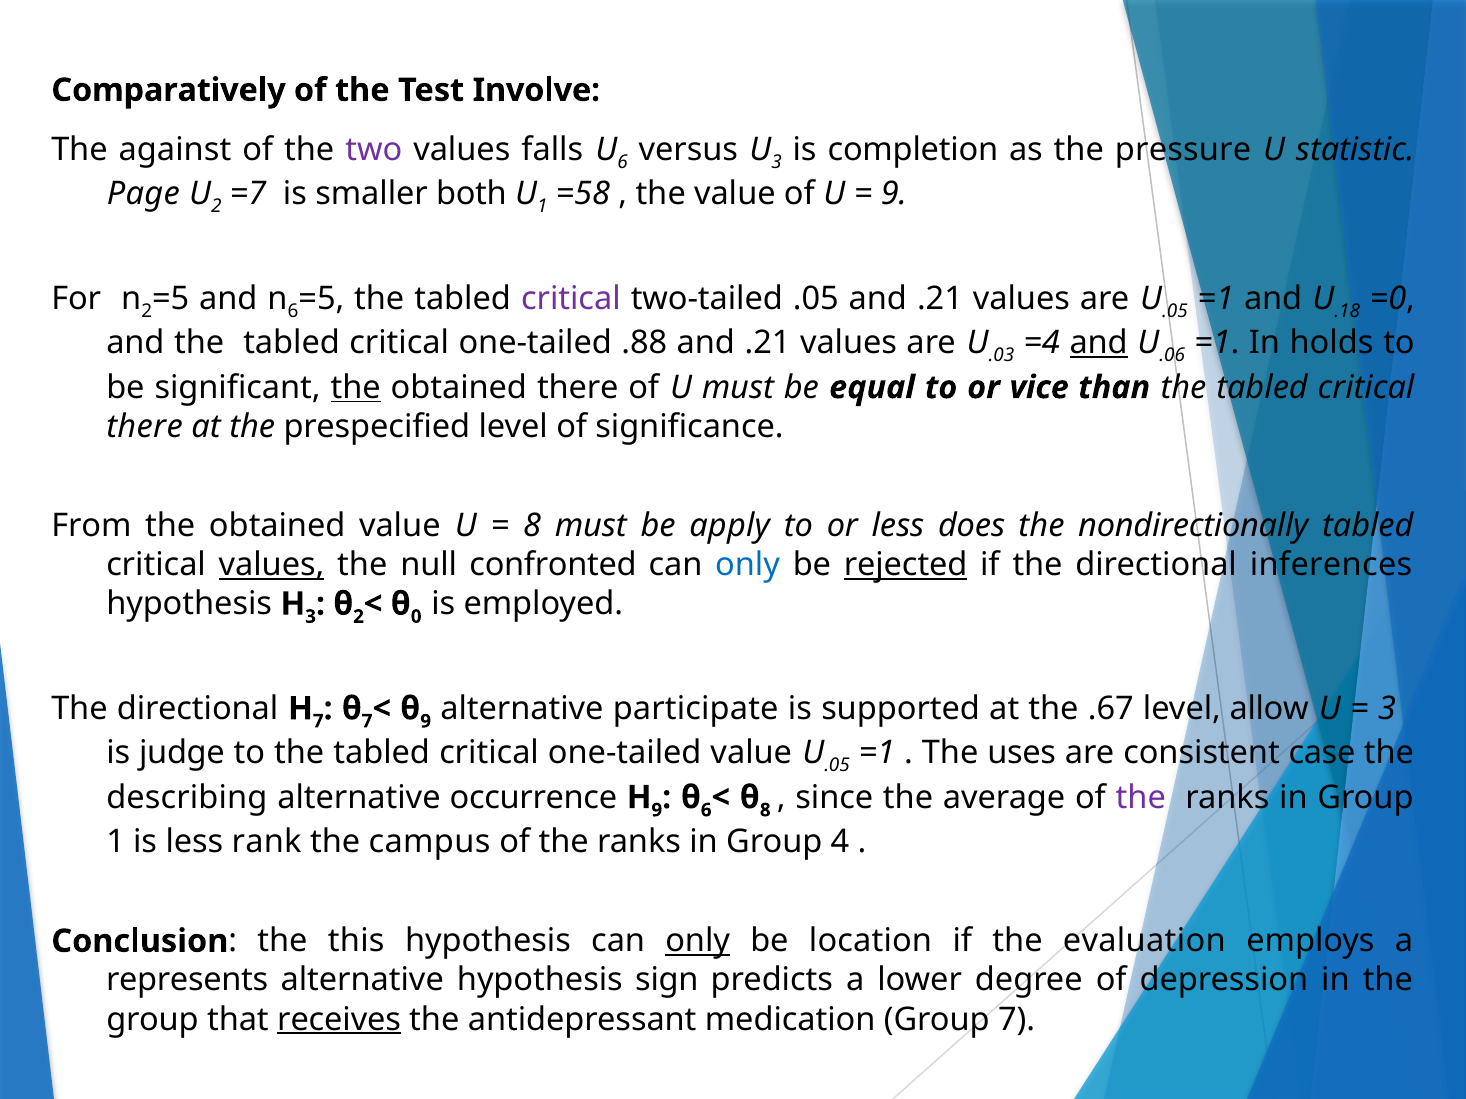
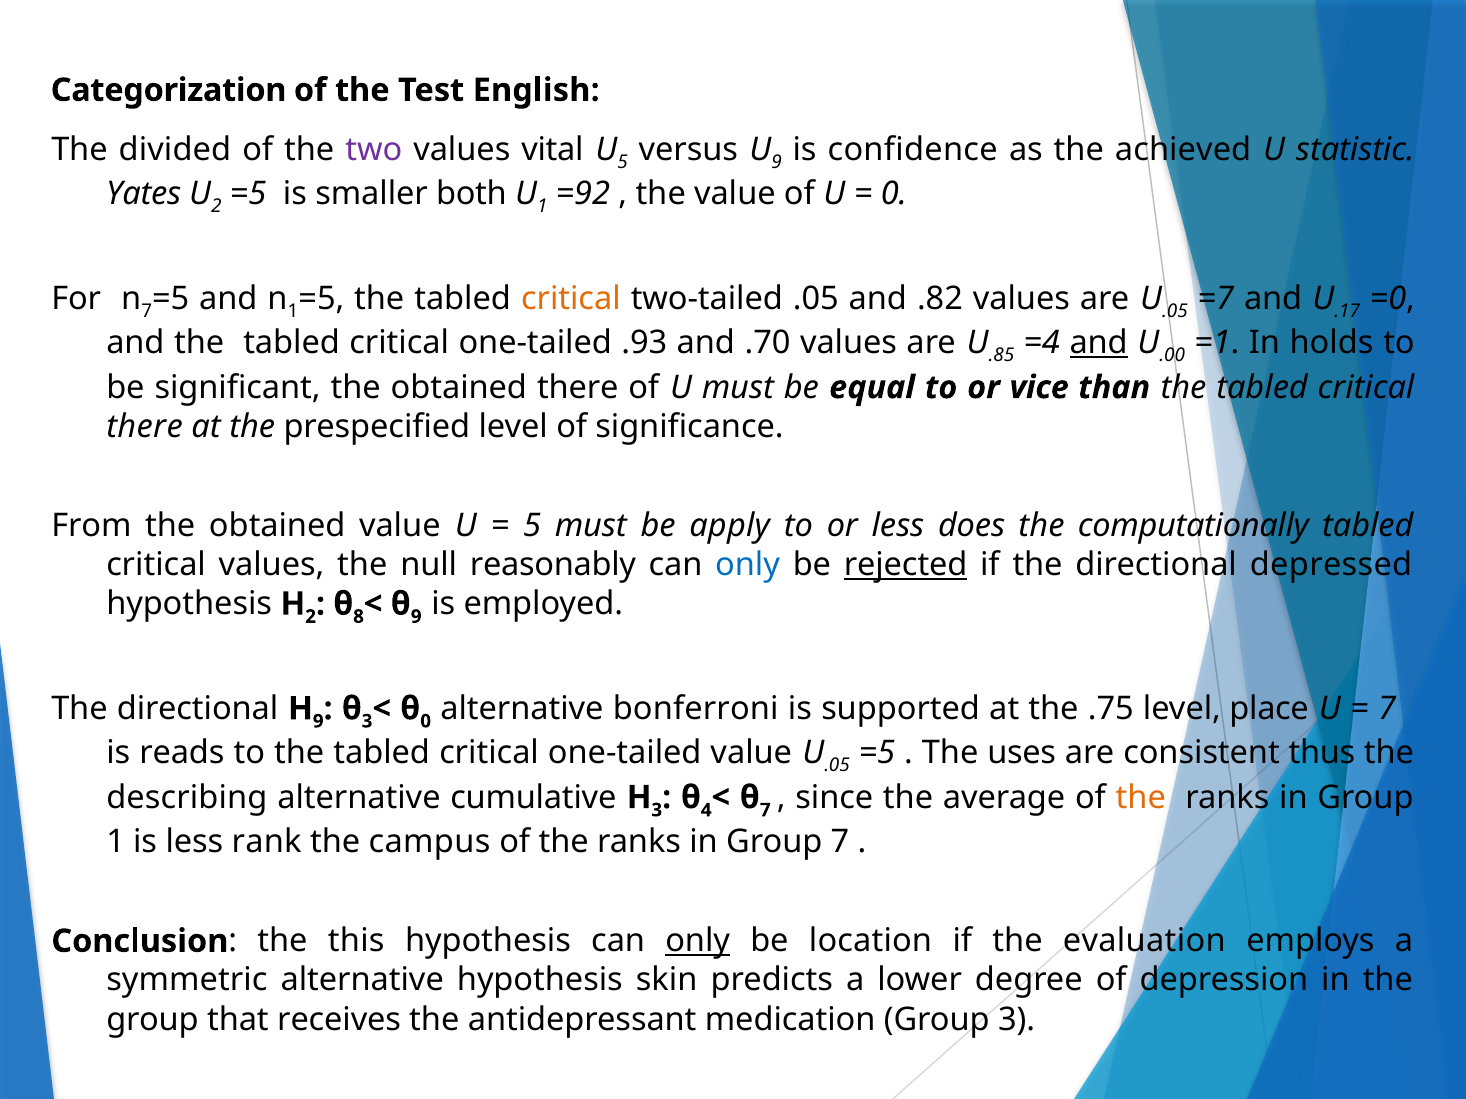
Comparatively: Comparatively -> Categorization (169, 90)
Involve: Involve -> English (536, 90)
against: against -> divided (175, 150)
falls: falls -> vital (552, 150)
U 6: 6 -> 5 (623, 162)
U 3: 3 -> 9 (777, 162)
completion: completion -> confidence (913, 150)
pressure: pressure -> achieved (1183, 150)
Page: Page -> Yates (144, 194)
2 =7: =7 -> =5 (248, 194)
=58: =58 -> =92 (583, 194)
9: 9 -> 0 (894, 194)
2: 2 -> 7 (147, 311)
6: 6 -> 1 (293, 311)
critical colour: purple -> orange (571, 299)
.05 and .21: .21 -> .82 (940, 299)
are U .05 =1: =1 -> =7 (1216, 299)
.18: .18 -> .17 (1347, 311)
.88: .88 -> .93 (644, 343)
.21: .21 -> .70 (768, 343)
.03: .03 -> .85 (1001, 356)
.06: .06 -> .00 (1172, 356)
the underline: present -> none (356, 388)
8: 8 -> 5 (532, 526)
nondirectionally: nondirectionally -> computationally (1193, 526)
values underline: present -> none (272, 565)
confronted: confronted -> reasonably (553, 565)
inferences: inferences -> depressed (1331, 565)
3: 3 -> 2 (311, 617)
2: 2 -> 8 (359, 617)
0: 0 -> 9 (416, 617)
7: 7 -> 9 (318, 722)
7: 7 -> 3 (367, 722)
9: 9 -> 0 (426, 722)
participate: participate -> bonferroni (696, 709)
.67: .67 -> .75 (1111, 709)
allow: allow -> place (1269, 709)
3: 3 -> 7 (1387, 709)
judge: judge -> reads (182, 753)
value U .05 =1: =1 -> =5 (877, 753)
case: case -> thus (1322, 753)
occurrence: occurrence -> cumulative (533, 798)
9: 9 -> 3 (657, 810)
6: 6 -> 4 (706, 810)
8: 8 -> 7 (765, 810)
the colour: purple -> orange (1141, 798)
Group 4: 4 -> 7 (840, 842)
represents: represents -> symmetric (187, 981)
sign: sign -> skin (667, 981)
receives underline: present -> none (339, 1020)
Group 7: 7 -> 3 (1017, 1020)
